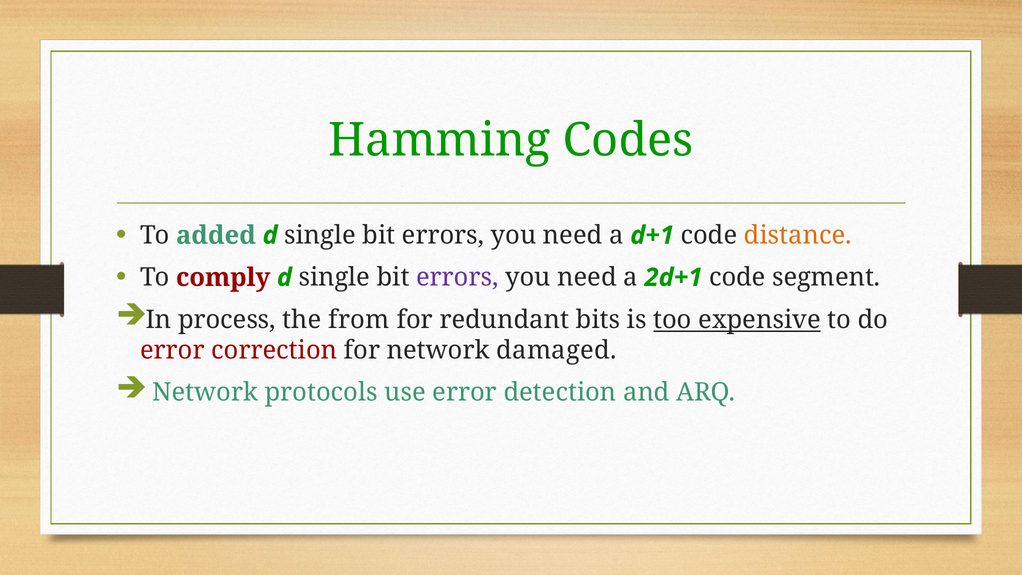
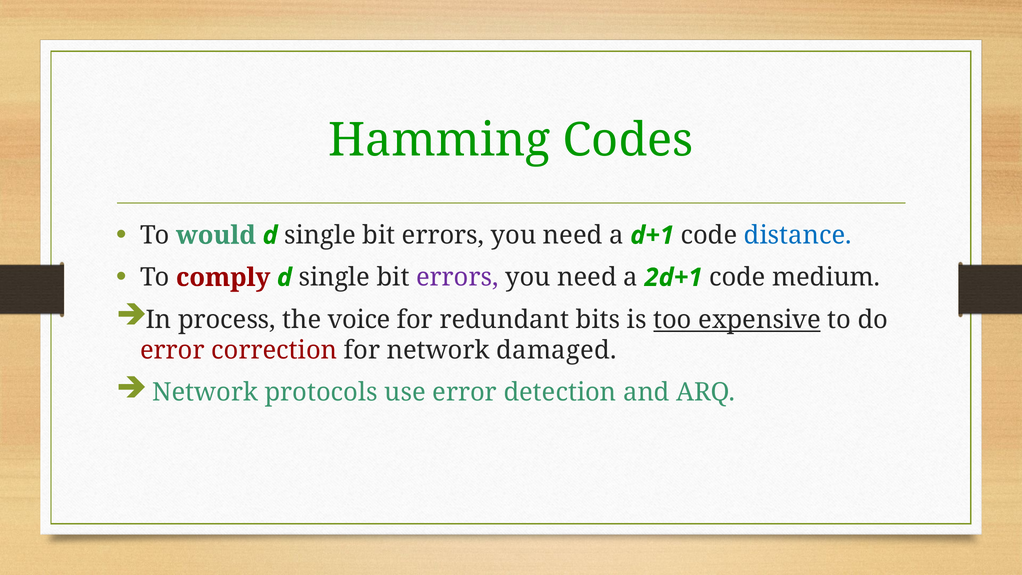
added: added -> would (216, 235)
distance colour: orange -> blue (798, 235)
segment: segment -> medium (826, 277)
from: from -> voice (359, 320)
